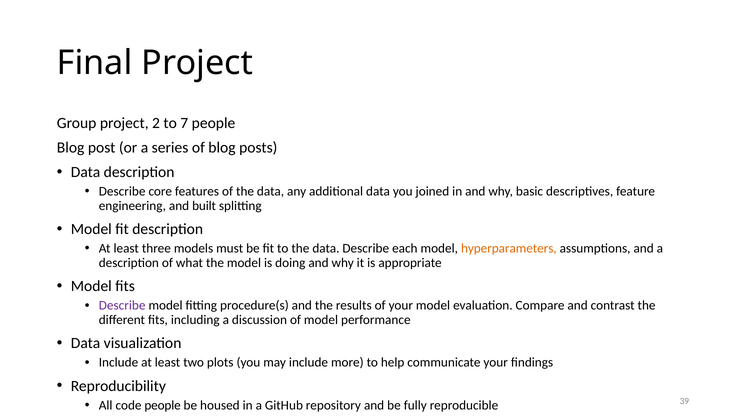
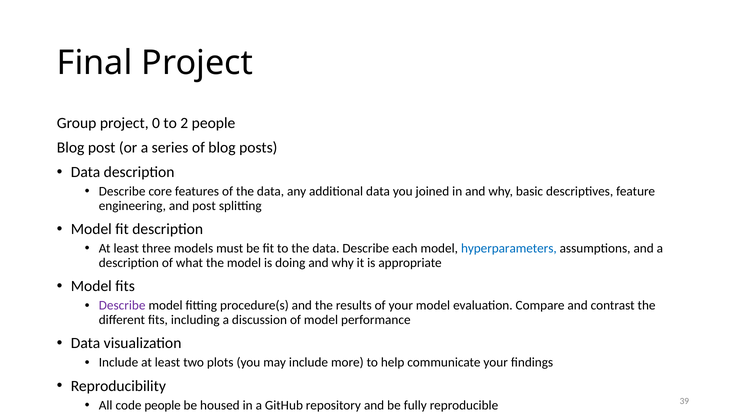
2: 2 -> 0 (156, 123)
7: 7 -> 2 (184, 123)
and built: built -> post (204, 206)
hyperparameters colour: orange -> blue (509, 248)
